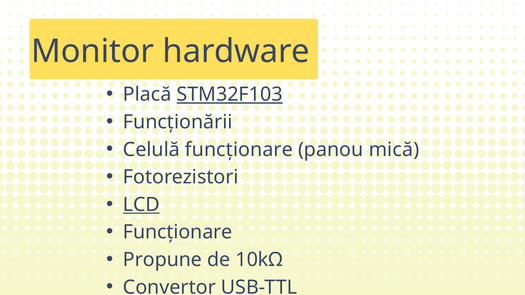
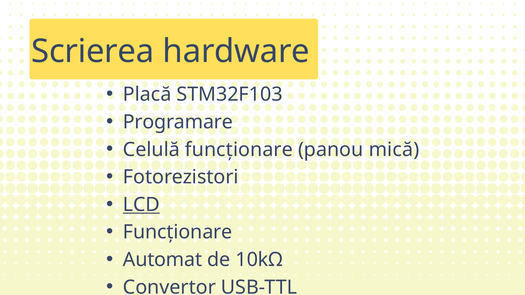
Monitor: Monitor -> Scrierea (93, 51)
STM32F103 underline: present -> none (230, 95)
Funcționării: Funcționării -> Programare (178, 122)
Propune: Propune -> Automat (163, 260)
